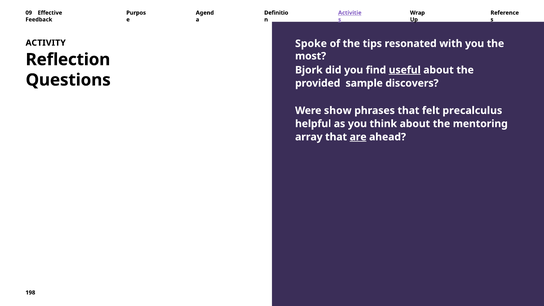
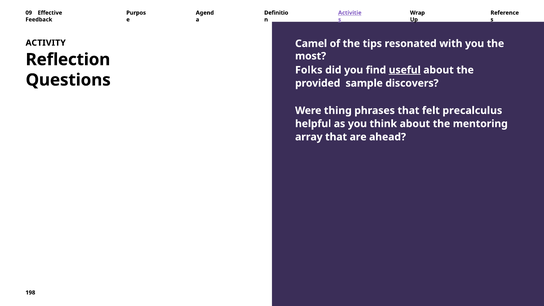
Spoke: Spoke -> Camel (311, 44)
Bjork: Bjork -> Folks (309, 70)
show: show -> thing (338, 111)
are underline: present -> none (358, 137)
